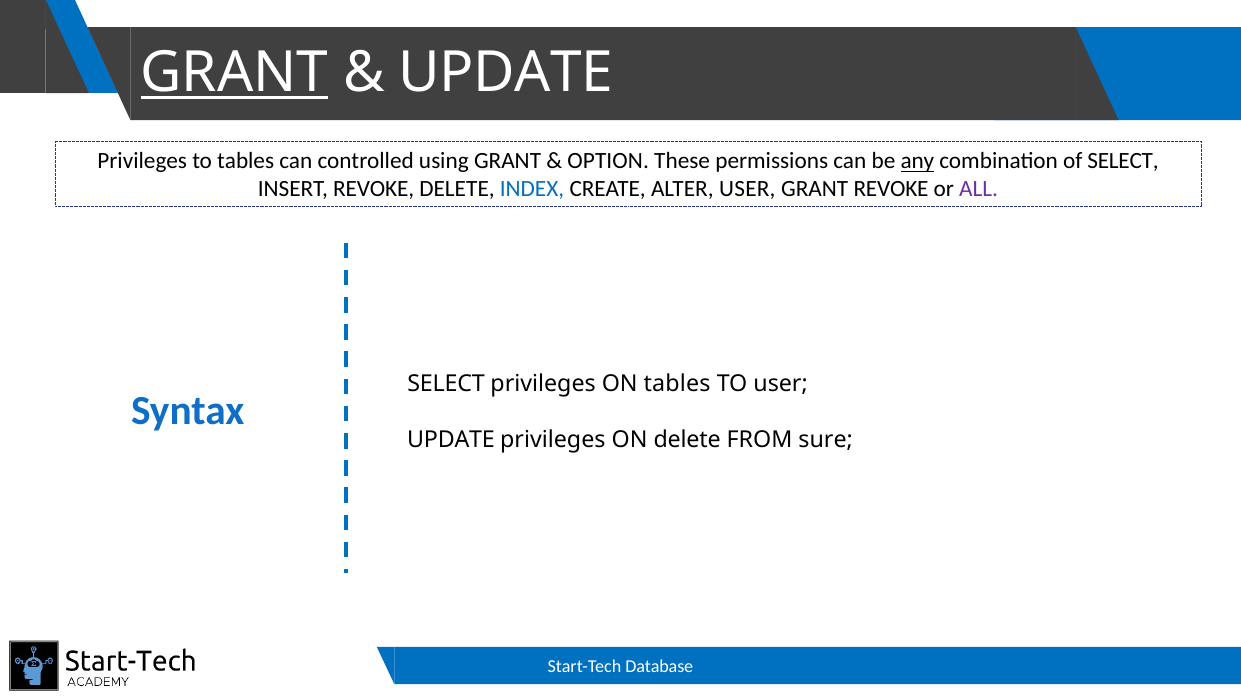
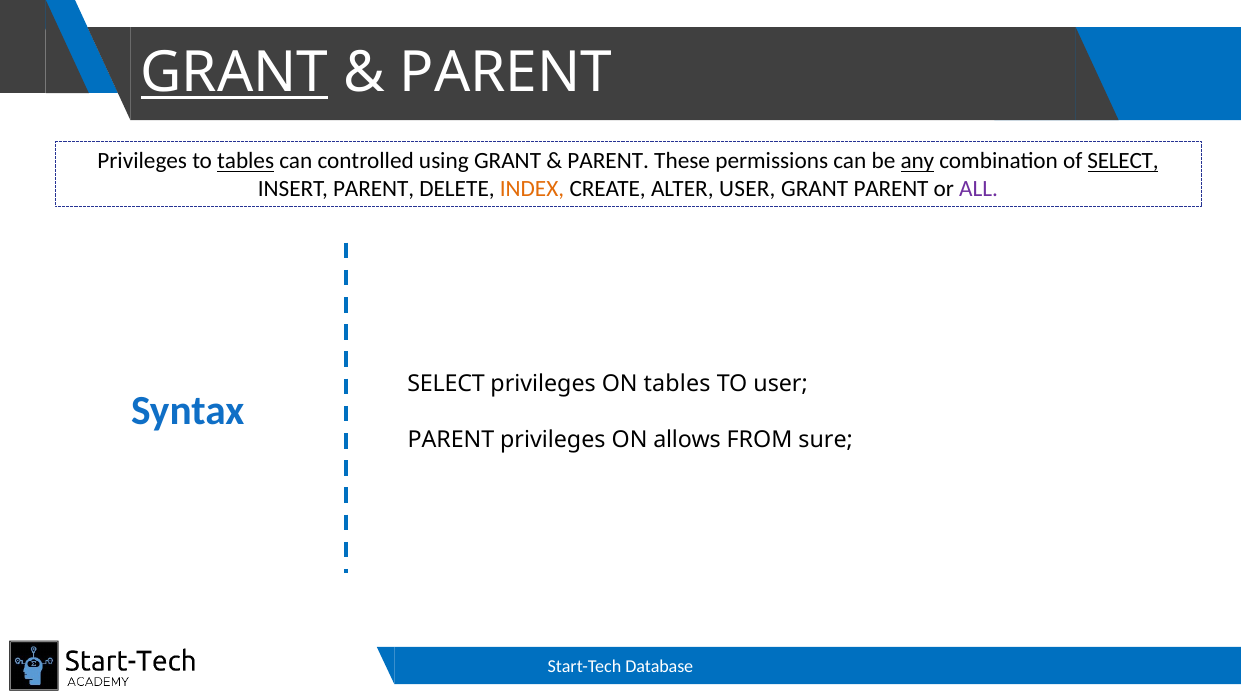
UPDATE: UPDATE -> PARENT (506, 73)
tables underline: none -> present (246, 161)
OPTION: OPTION -> PARENT (608, 161)
SELECT underline: none -> present (1123, 161)
INSERT REVOKE: REVOKE -> PARENT (374, 189)
INDEX colour: blue -> orange (532, 189)
GRANT REVOKE: REVOKE -> PARENT (891, 189)
UPDATE: UPDATE -> PARENT (451, 440)
ON delete: delete -> allows (687, 440)
